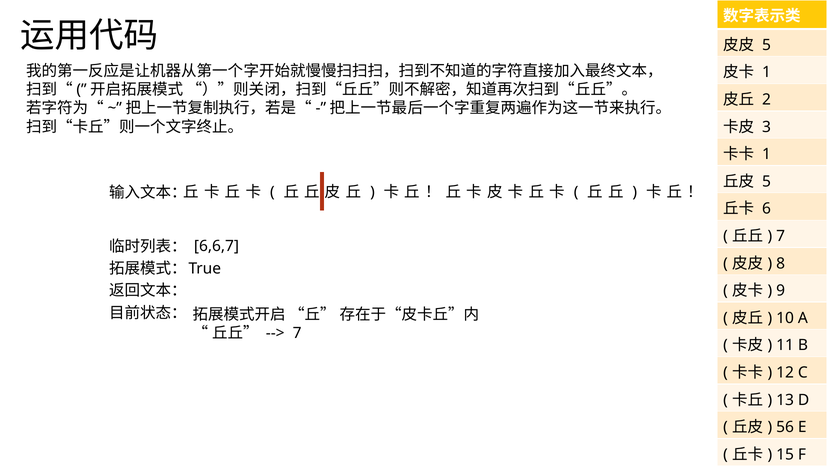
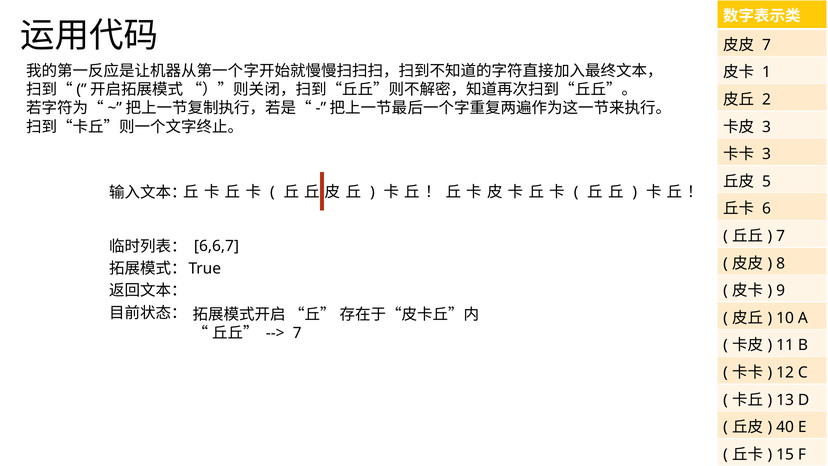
5: 5 -> 7 (767, 45)
1: 1 -> 3 (767, 154)
56: 56 -> 40 (785, 427)
